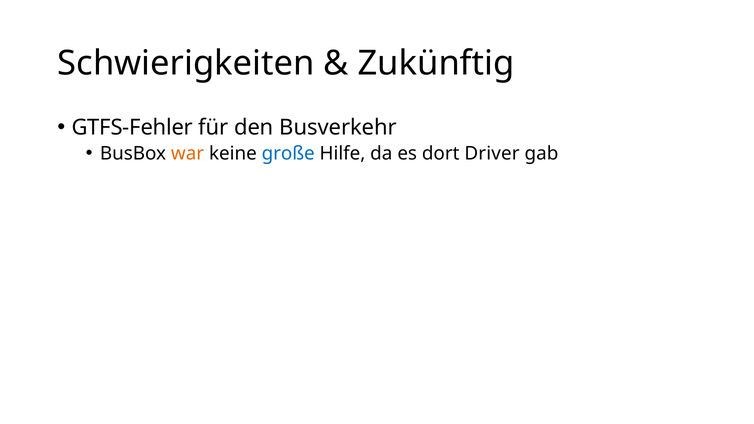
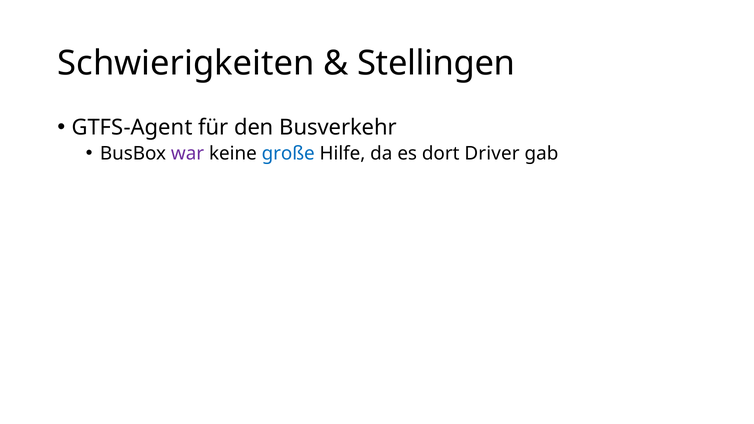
Zukünftig: Zukünftig -> Stellingen (436, 63)
GTFS-Fehler: GTFS-Fehler -> GTFS-Agent (132, 127)
war colour: orange -> purple (188, 153)
